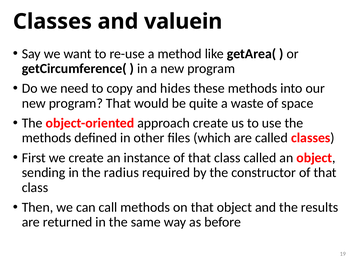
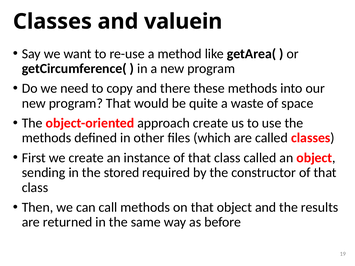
hides: hides -> there (175, 88)
radius: radius -> stored (122, 173)
